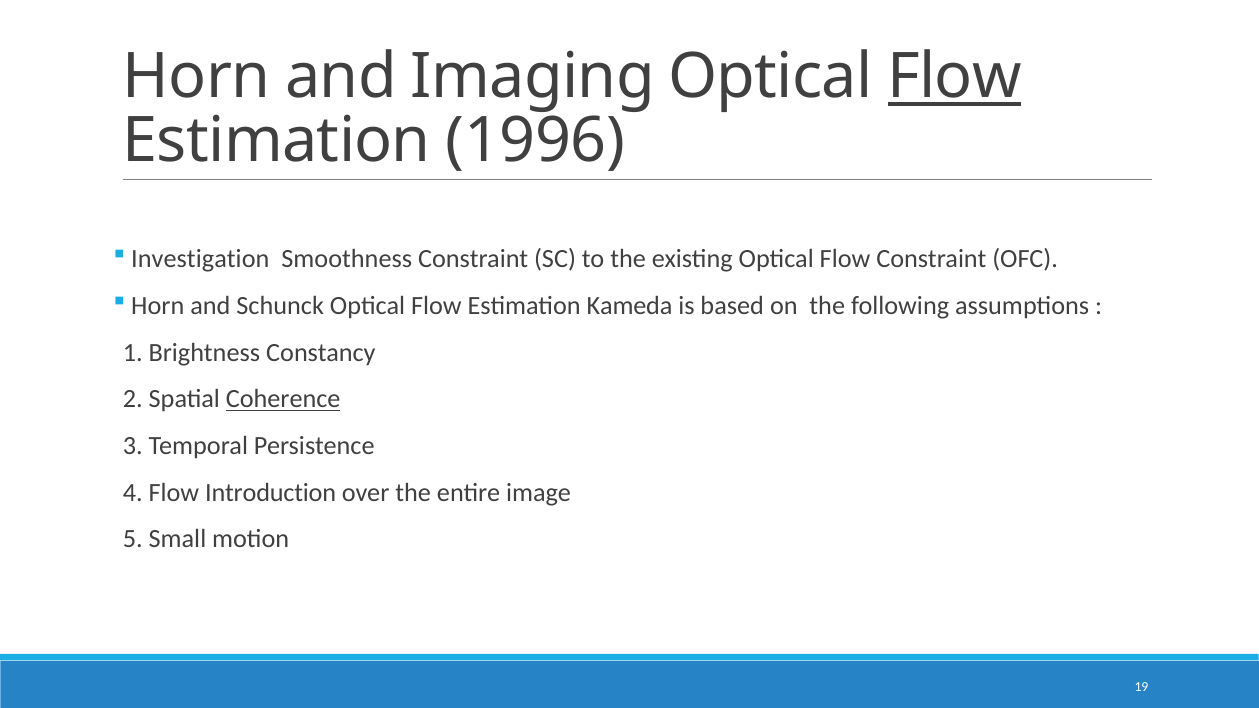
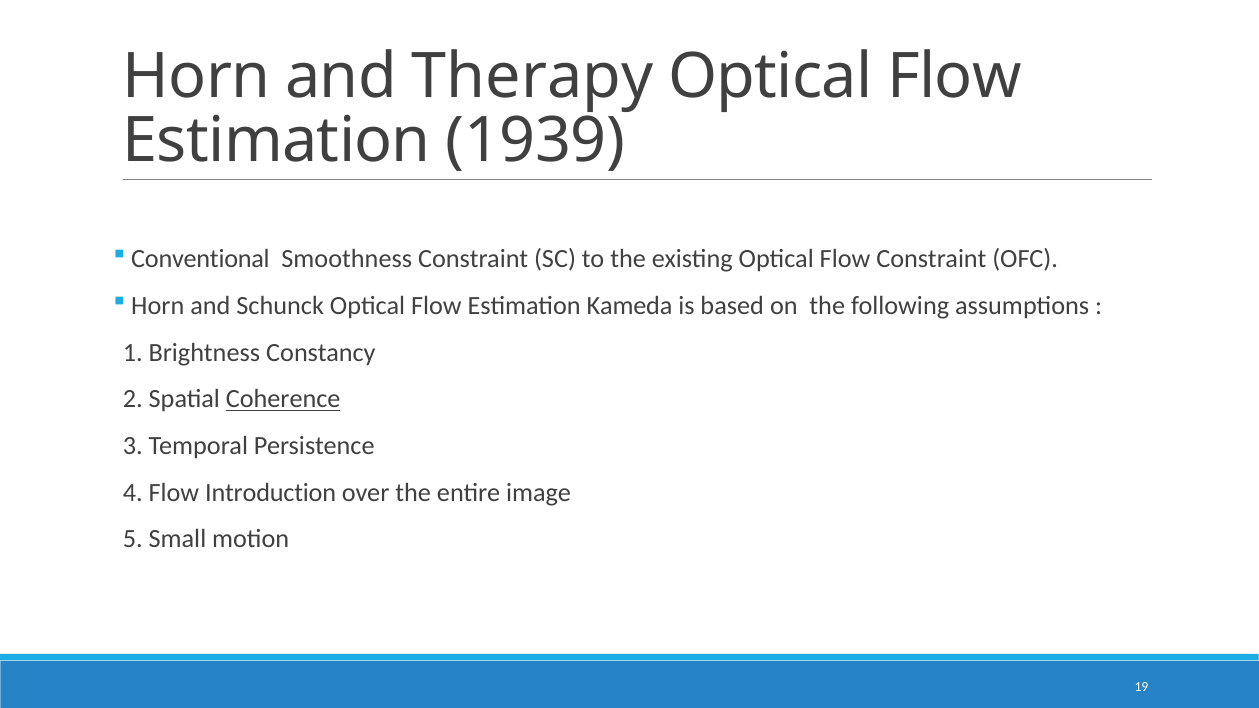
Imaging: Imaging -> Therapy (533, 77)
Flow underline: present -> none (954, 77)
1996: 1996 -> 1939 (535, 141)
Investigation: Investigation -> Conventional (200, 259)
